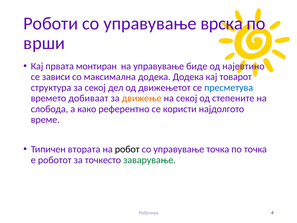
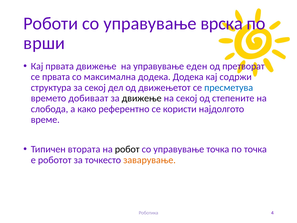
првата монтиран: монтиран -> движење (96, 66)
биде: биде -> еден (197, 66)
најевтино: најевтино -> претворат (243, 66)
се зависи: зависи -> првата (56, 77)
товарот: товарот -> содржи (236, 77)
движење colour: orange -> black (142, 98)
заварување colour: green -> orange (150, 160)
